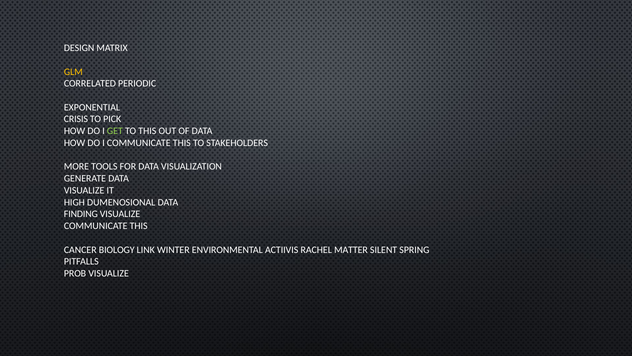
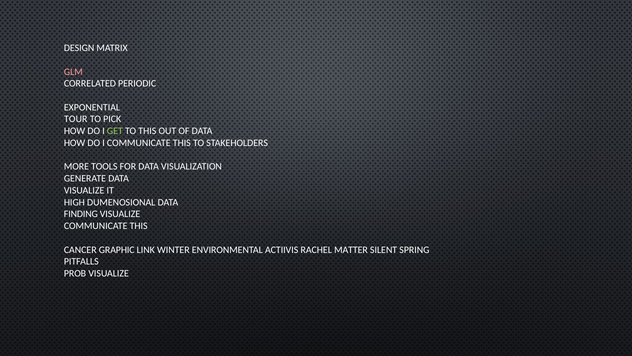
GLM colour: yellow -> pink (73, 72)
CRISIS: CRISIS -> TOUR (76, 119)
BIOLOGY: BIOLOGY -> GRAPHIC (117, 249)
